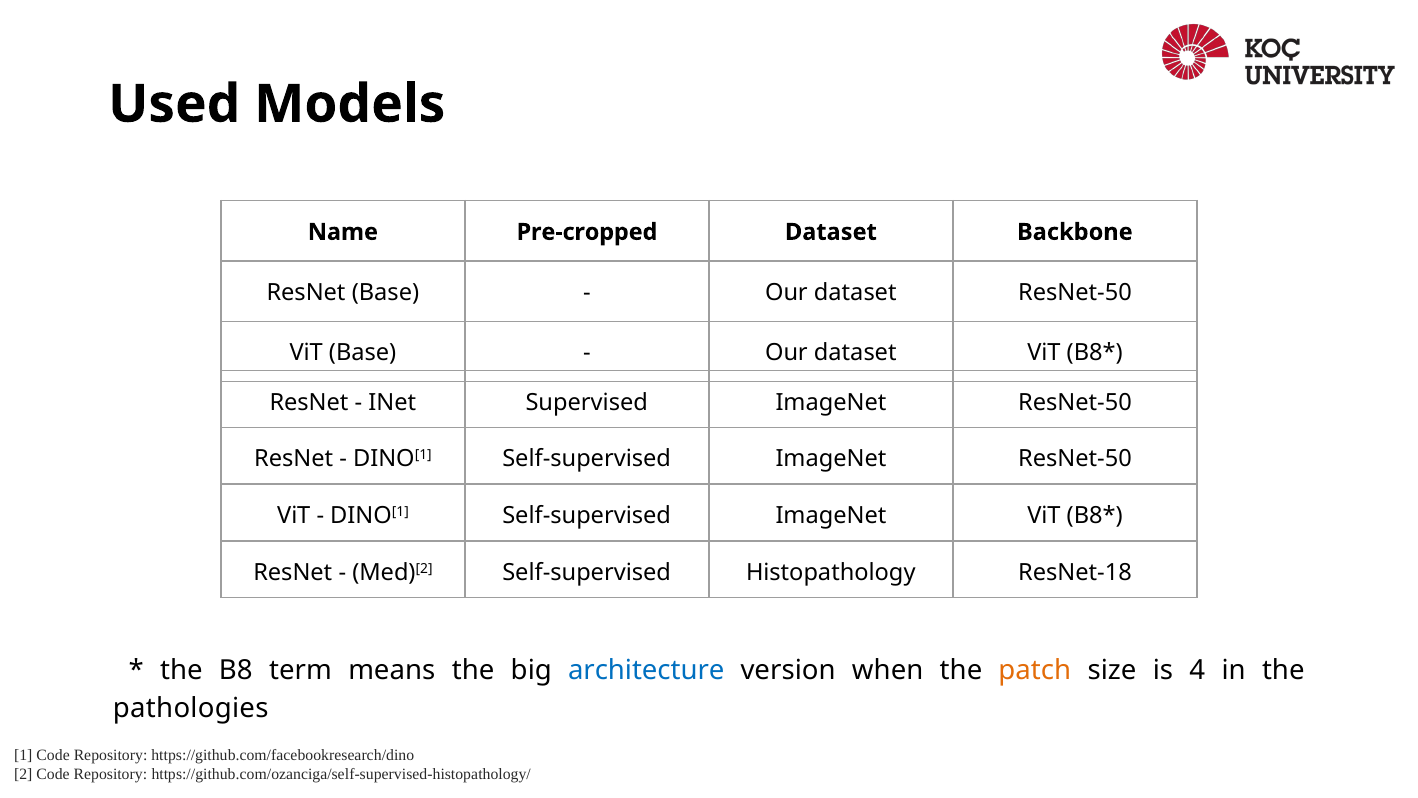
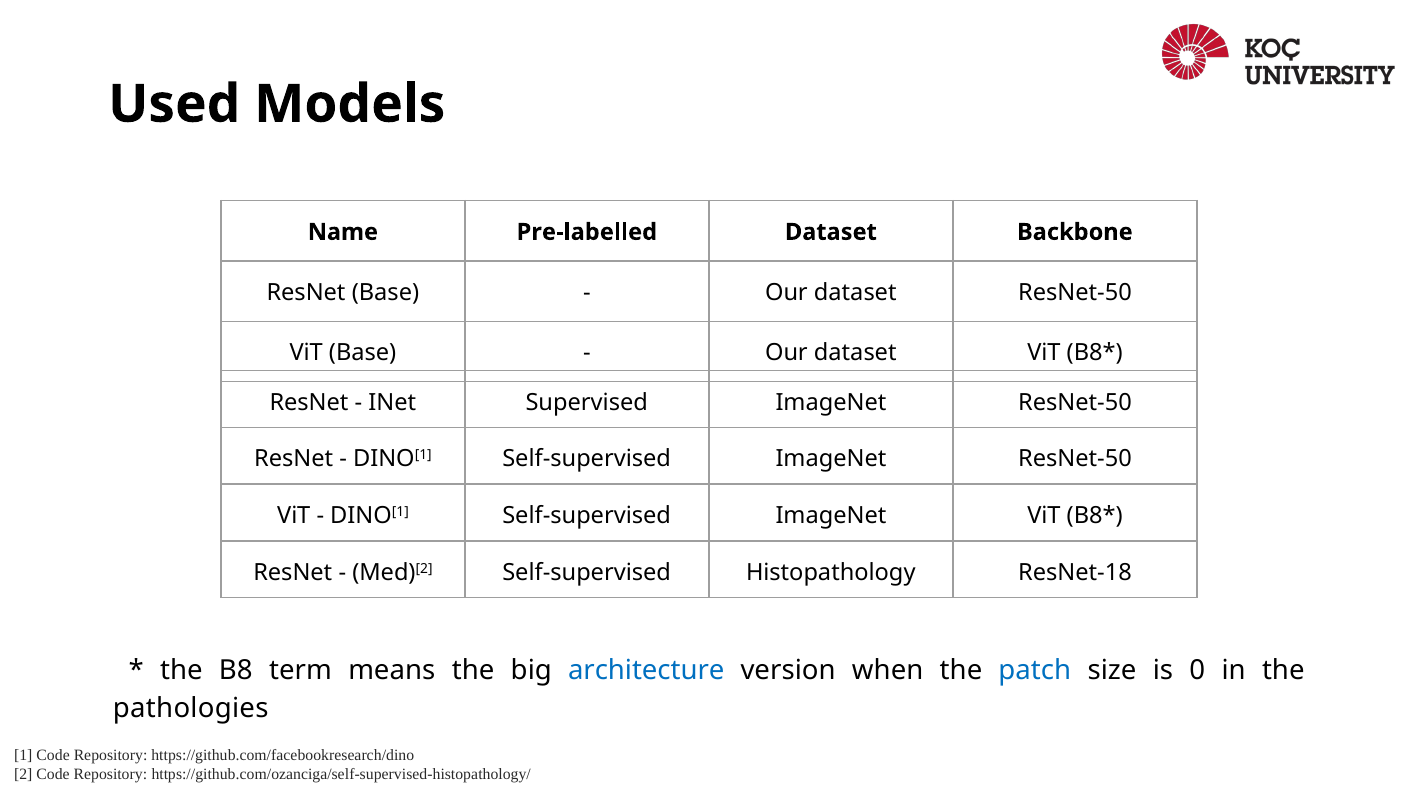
Pre-cropped: Pre-cropped -> Pre-labelled (587, 232)
patch colour: orange -> blue (1035, 671)
4: 4 -> 0 (1197, 671)
